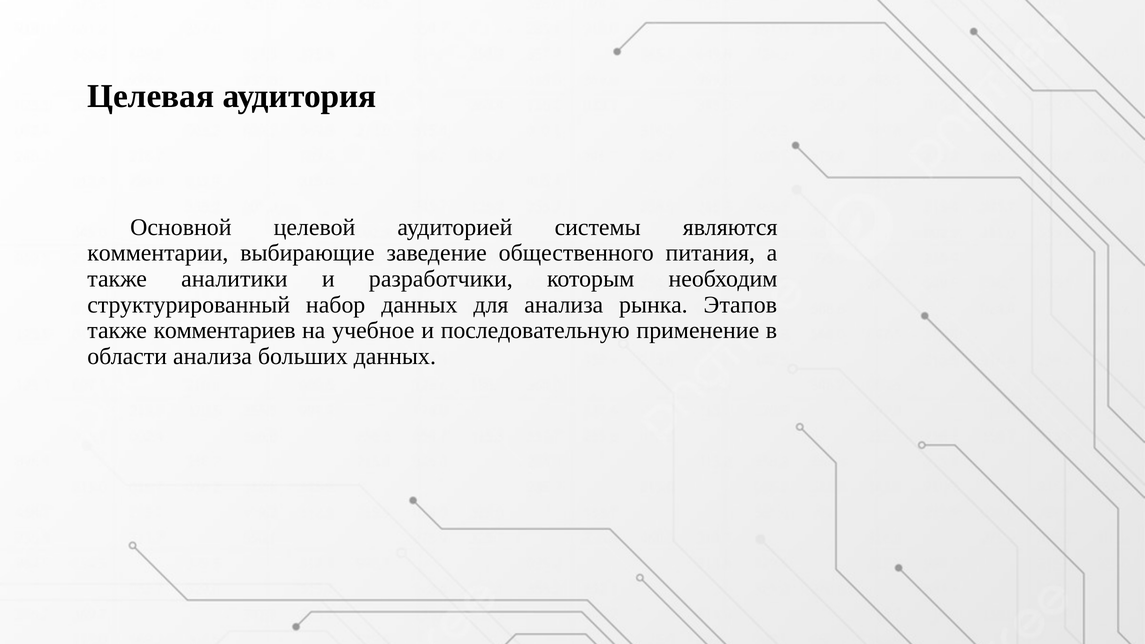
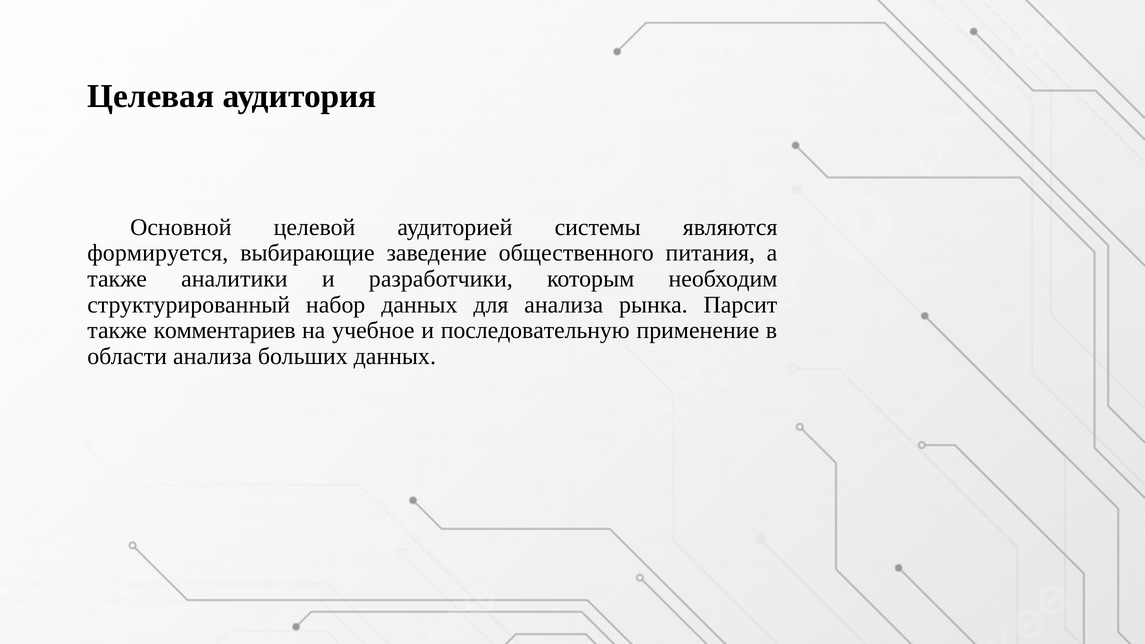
комментарии: комментарии -> формируется (158, 253)
Этапов: Этапов -> Парсит (740, 305)
